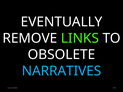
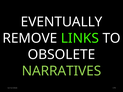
NARRATIVES colour: light blue -> light green (62, 71)
